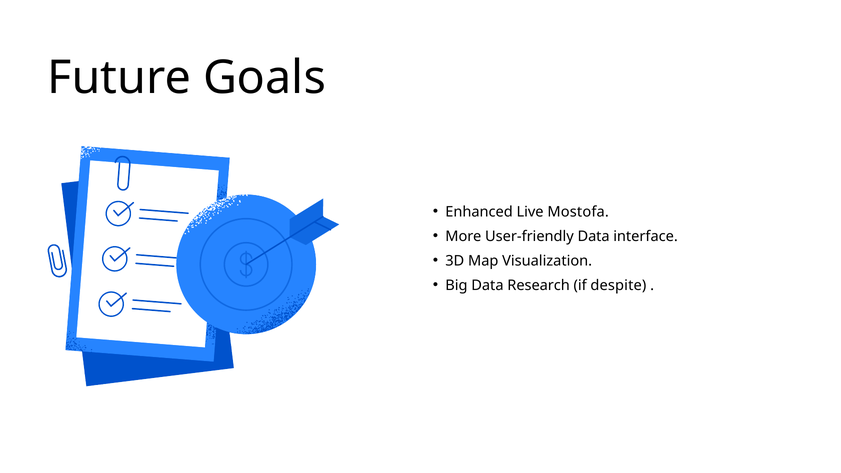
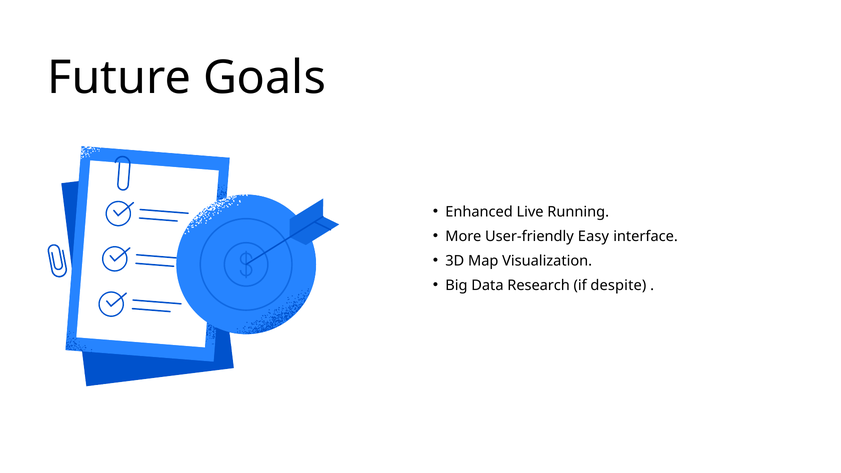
Mostofa: Mostofa -> Running (578, 212)
User-friendly Data: Data -> Easy (593, 236)
